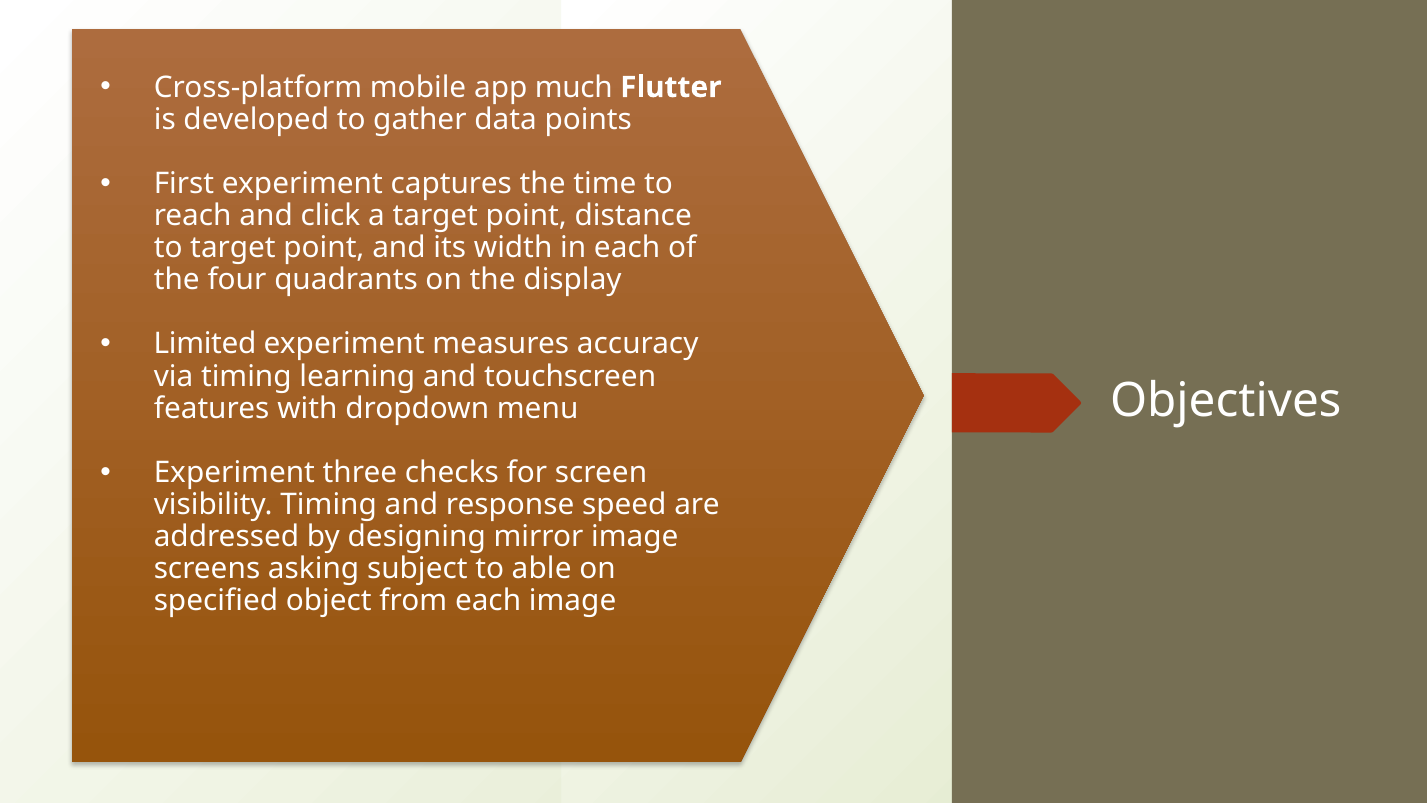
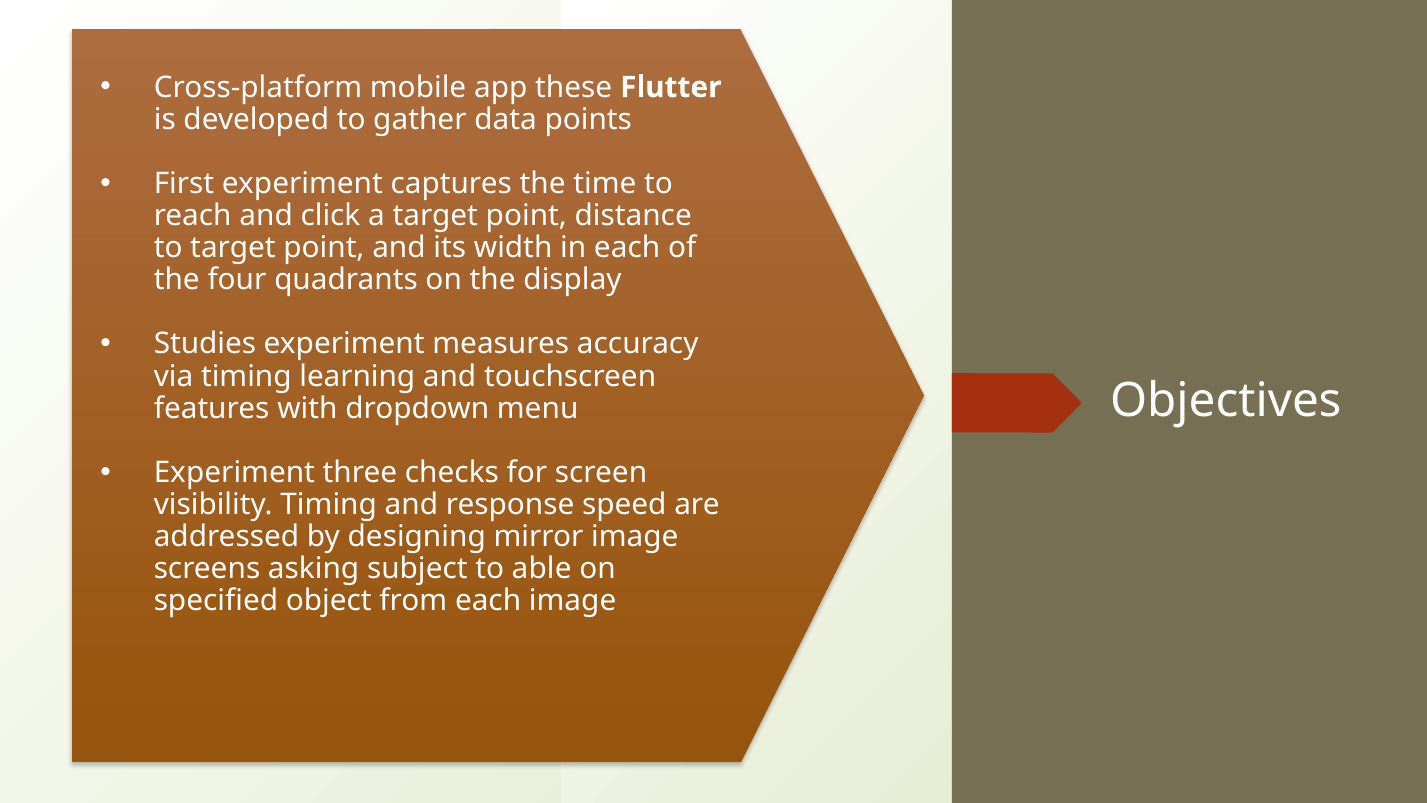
much: much -> these (574, 87)
Limited: Limited -> Studies (205, 344)
